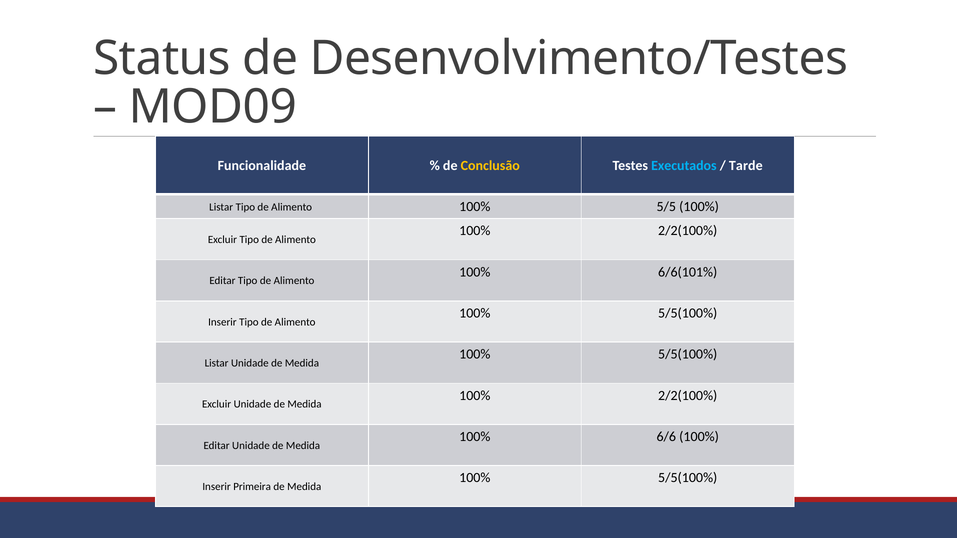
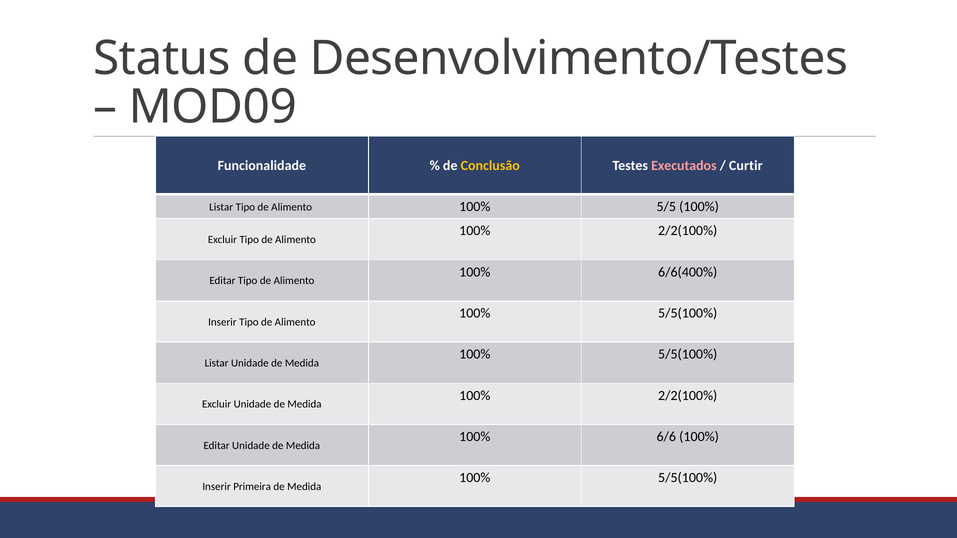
Executados colour: light blue -> pink (684, 166)
Tarde: Tarde -> Curtir (746, 166)
6/6(101%: 6/6(101% -> 6/6(400% (688, 272)
